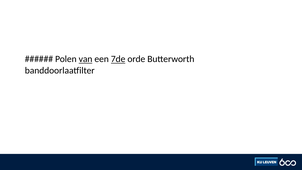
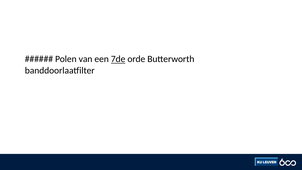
van underline: present -> none (86, 59)
